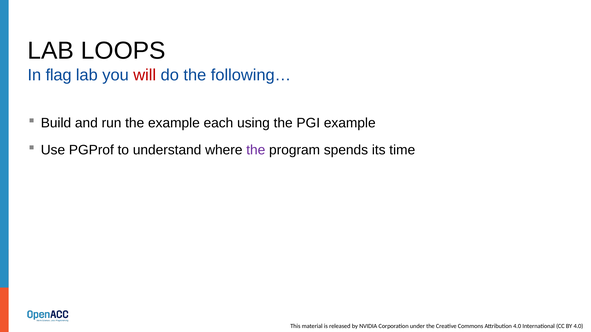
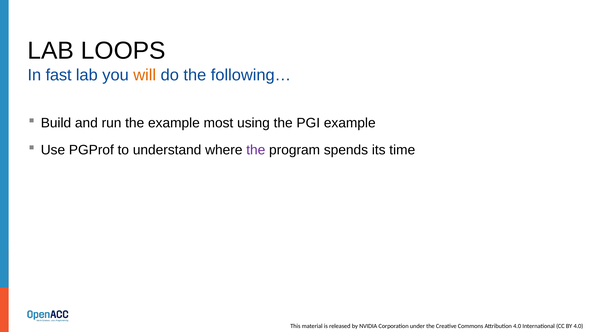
flag: flag -> fast (59, 75)
will colour: red -> orange (145, 75)
each: each -> most (218, 123)
